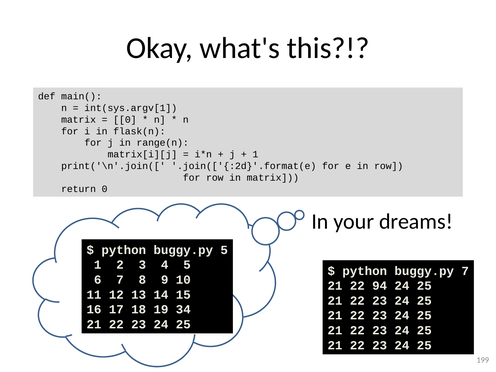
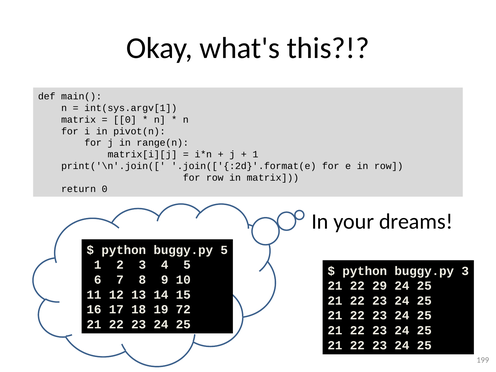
flask(n: flask(n -> pivot(n (139, 131)
buggy.py 7: 7 -> 3 (465, 271)
94: 94 -> 29 (380, 286)
34: 34 -> 72 (183, 310)
